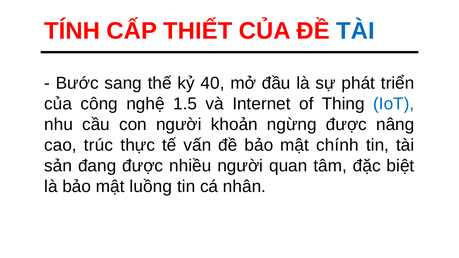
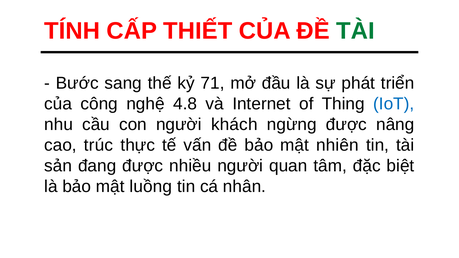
TÀI colour: blue -> green (355, 31)
40: 40 -> 71 (213, 83)
1.5: 1.5 -> 4.8 (185, 104)
khoản: khoản -> khách (234, 125)
chính: chính -> nhiên (337, 145)
